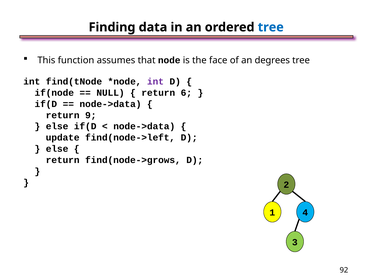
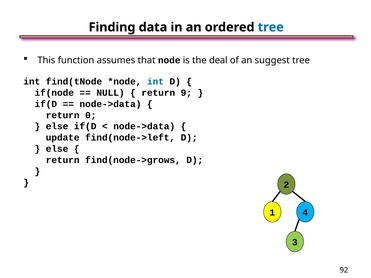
face: face -> deal (218, 60)
degrees: degrees -> suggest (272, 60)
int colour: purple -> blue (155, 82)
6: 6 -> 9 (186, 93)
9: 9 -> 0 (91, 115)
